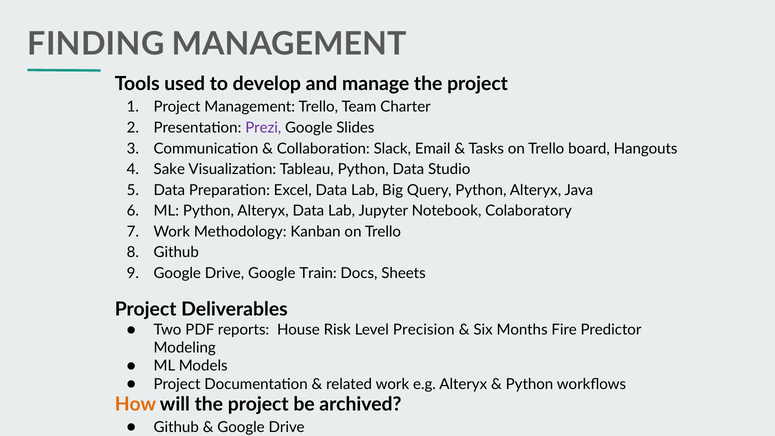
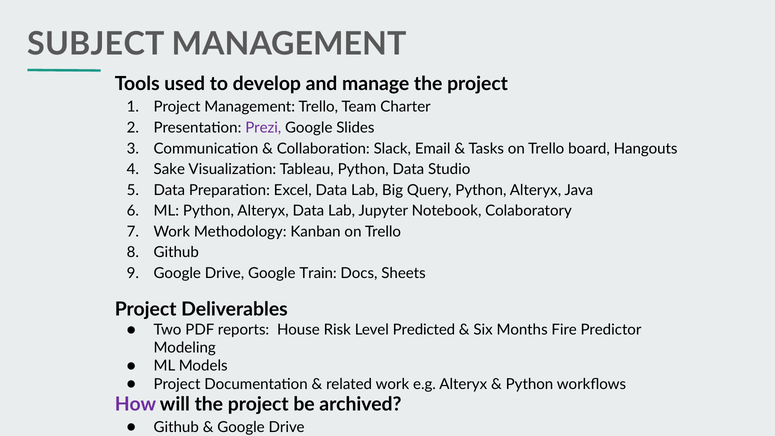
FINDING: FINDING -> SUBJECT (96, 44)
Precision: Precision -> Predicted (424, 330)
How colour: orange -> purple (135, 404)
